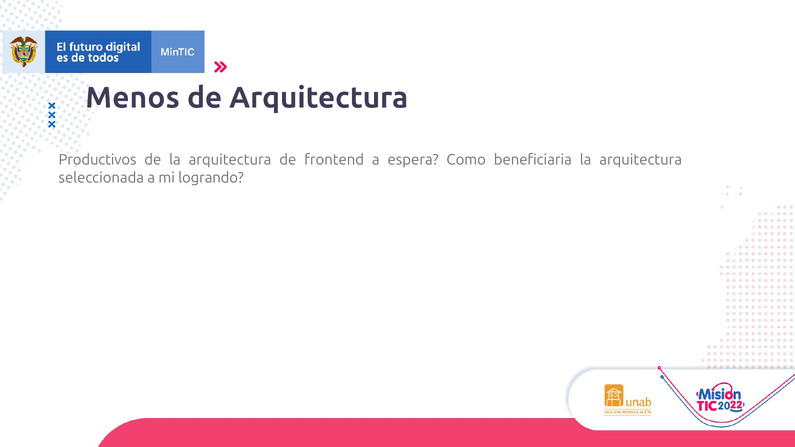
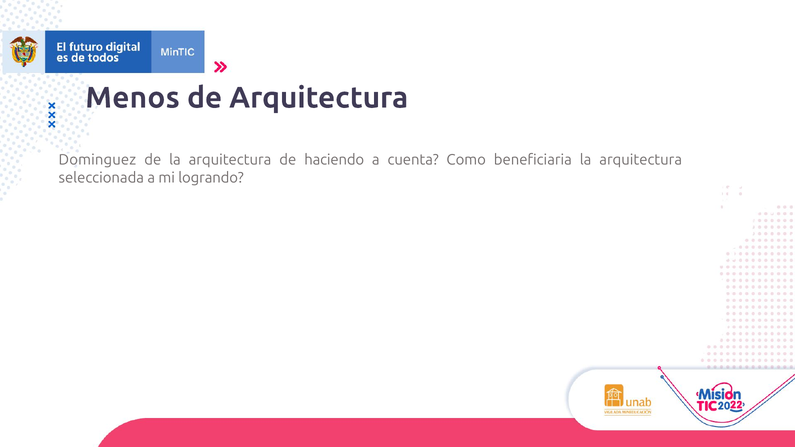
Productivos: Productivos -> Dominguez (97, 160)
frontend: frontend -> haciendo (334, 160)
espera: espera -> cuenta (413, 160)
